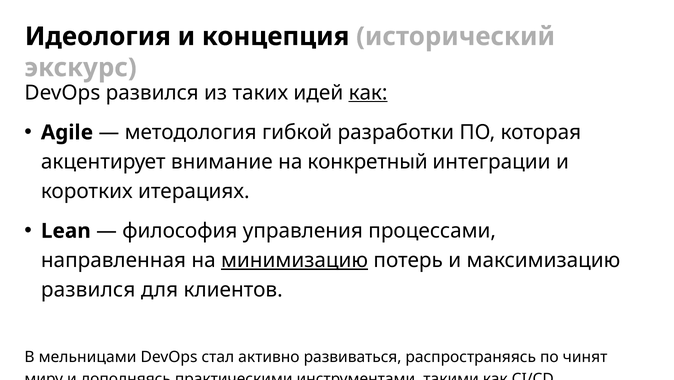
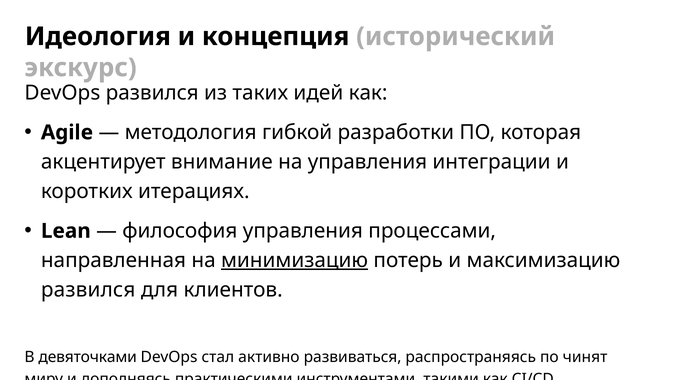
как underline: present -> none (368, 93)
на конкретный: конкретный -> управления (367, 162)
мельницами: мельницами -> девяточками (88, 357)
